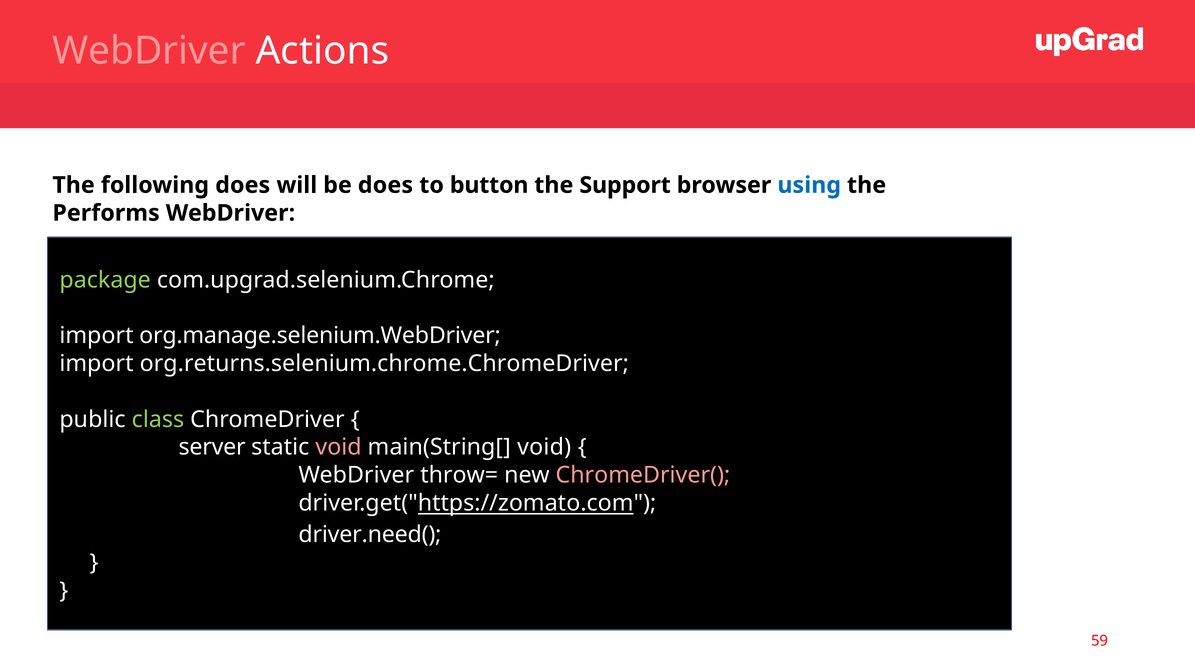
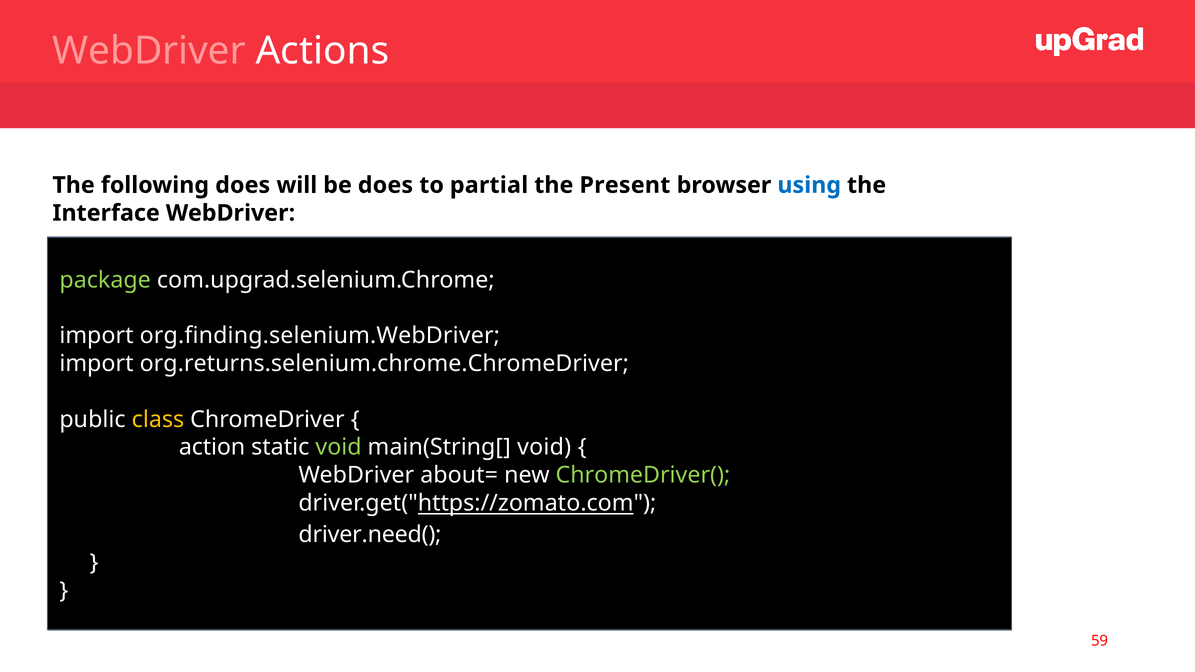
button: button -> partial (489, 185)
Support: Support -> Present (625, 185)
Performs: Performs -> Interface (106, 213)
org.manage.selenium.WebDriver: org.manage.selenium.WebDriver -> org.finding.selenium.WebDriver (320, 336)
class colour: light green -> yellow (158, 419)
server: server -> action (212, 447)
void colour: pink -> light green (339, 447)
throw=: throw= -> about= (459, 475)
ChromeDriver( colour: pink -> light green (643, 475)
